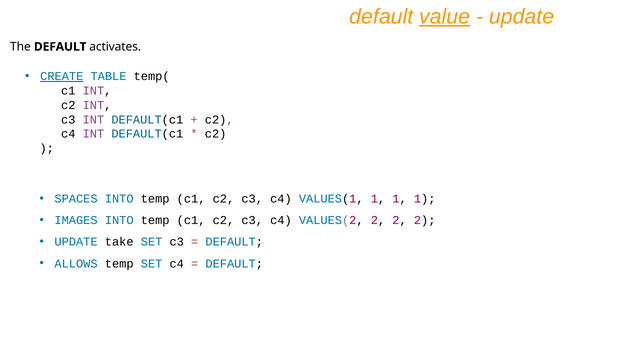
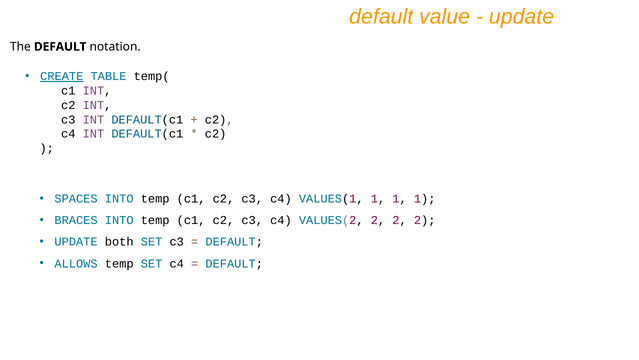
value underline: present -> none (445, 17)
activates: activates -> notation (115, 47)
IMAGES: IMAGES -> BRACES (76, 220)
take: take -> both (119, 242)
